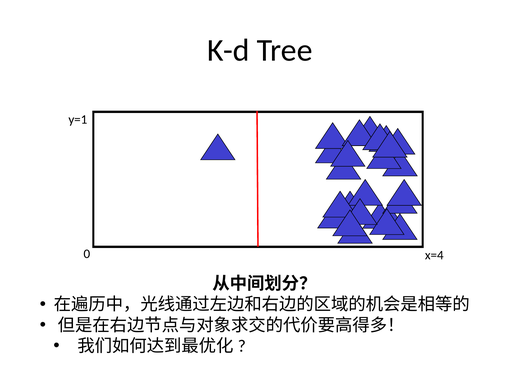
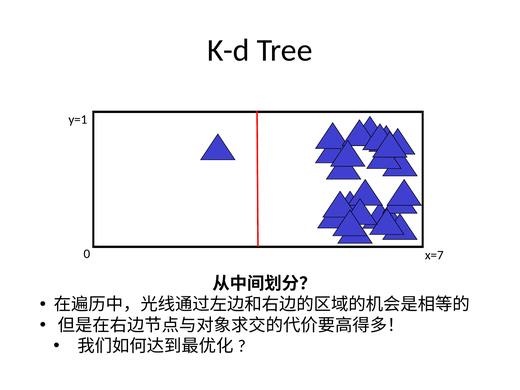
x=4: x=4 -> x=7 (434, 255)
